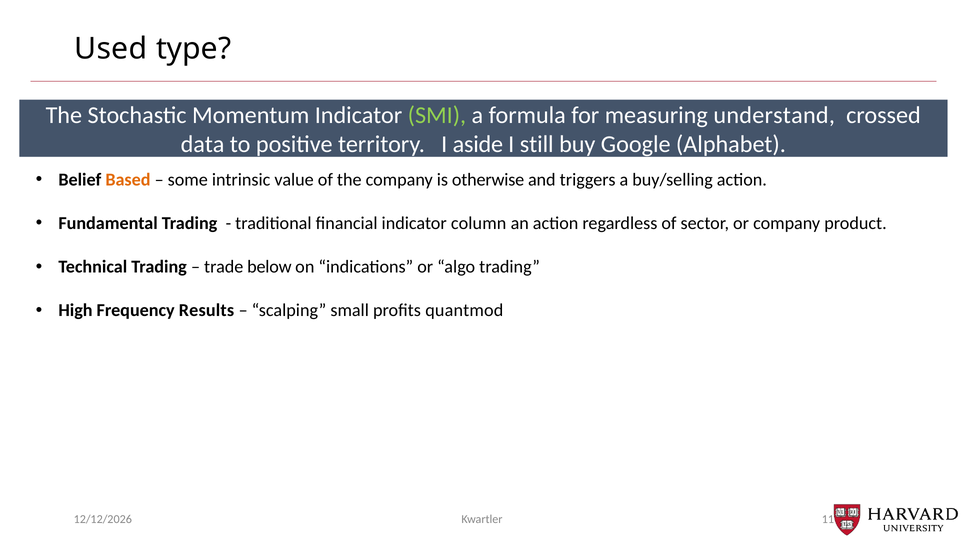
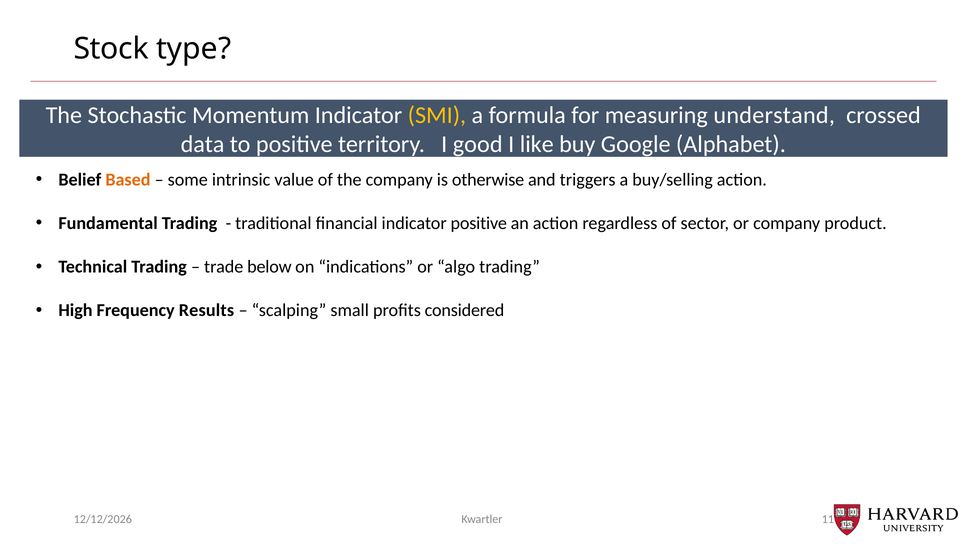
Used: Used -> Stock (111, 49)
SMI colour: light green -> yellow (437, 115)
aside: aside -> good (478, 144)
still: still -> like (537, 144)
indicator column: column -> positive (479, 223)
quantmod: quantmod -> considered (464, 310)
